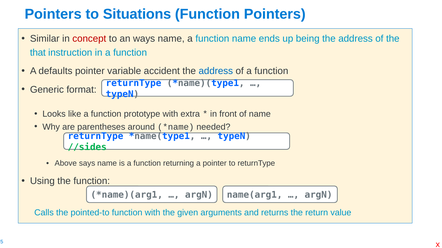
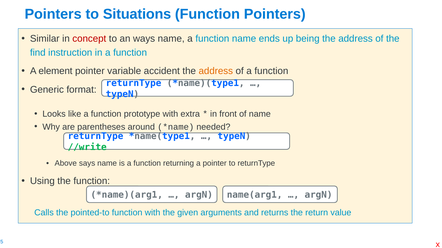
that: that -> find (38, 53)
defaults: defaults -> element (56, 71)
address colour: blue -> orange (216, 71)
//sides: //sides -> //write (87, 148)
